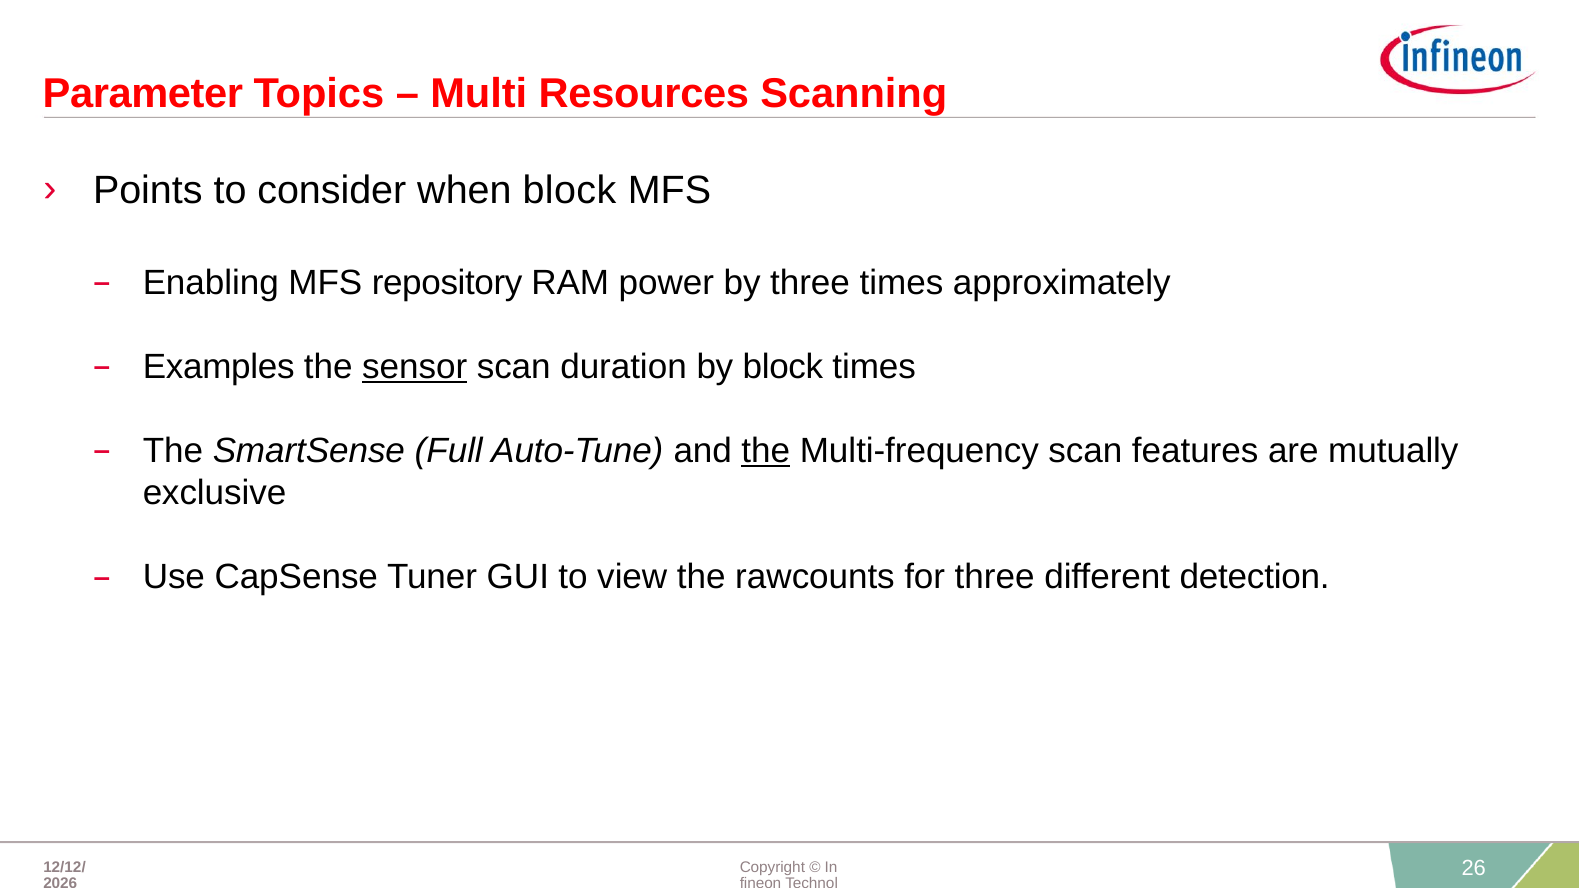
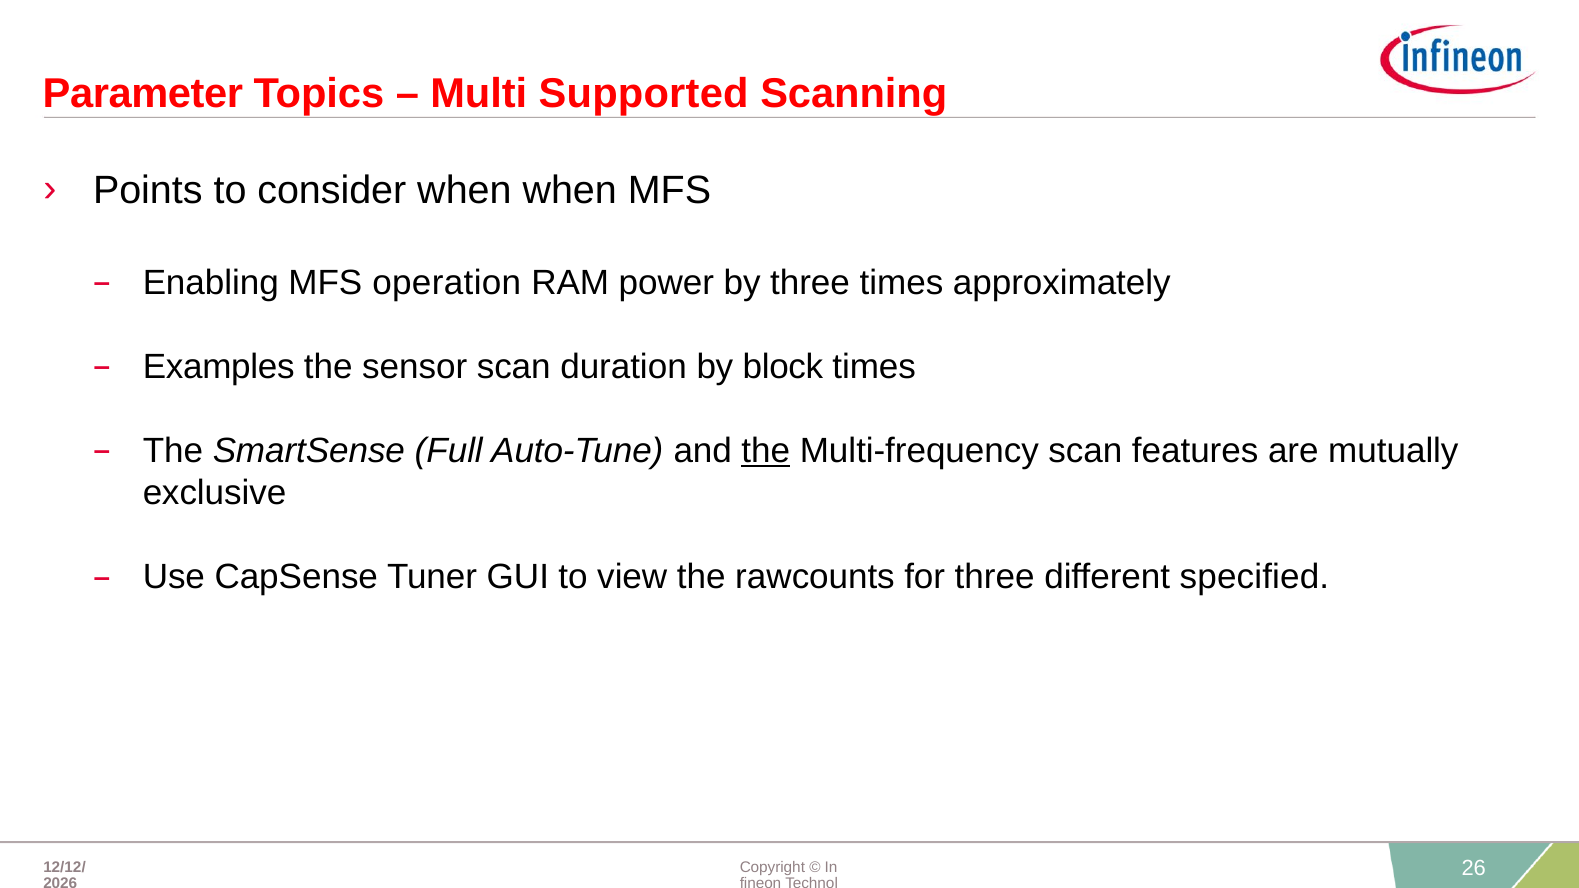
Resources: Resources -> Supported (644, 94)
when block: block -> when (570, 191)
repository: repository -> operation (447, 283)
sensor underline: present -> none (415, 367)
detection: detection -> specified (1254, 577)
